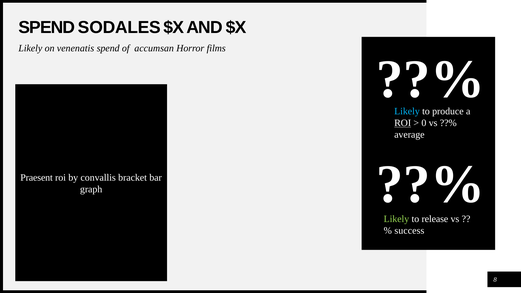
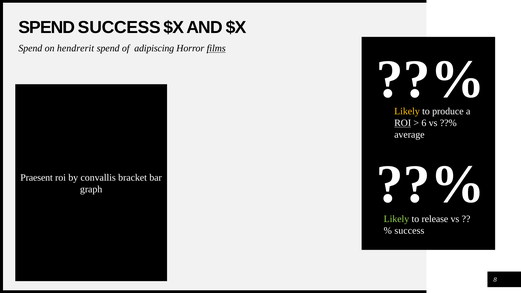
SPEND SODALES: SODALES -> SUCCESS (119, 28)
Likely: Likely -> Spend (30, 48)
venenatis: venenatis -> hendrerit (76, 48)
accumsan: accumsan -> adipiscing (154, 48)
films underline: none -> present (216, 48)
Likely colour: light blue -> yellow (407, 111)
0: 0 -> 6 (424, 123)
